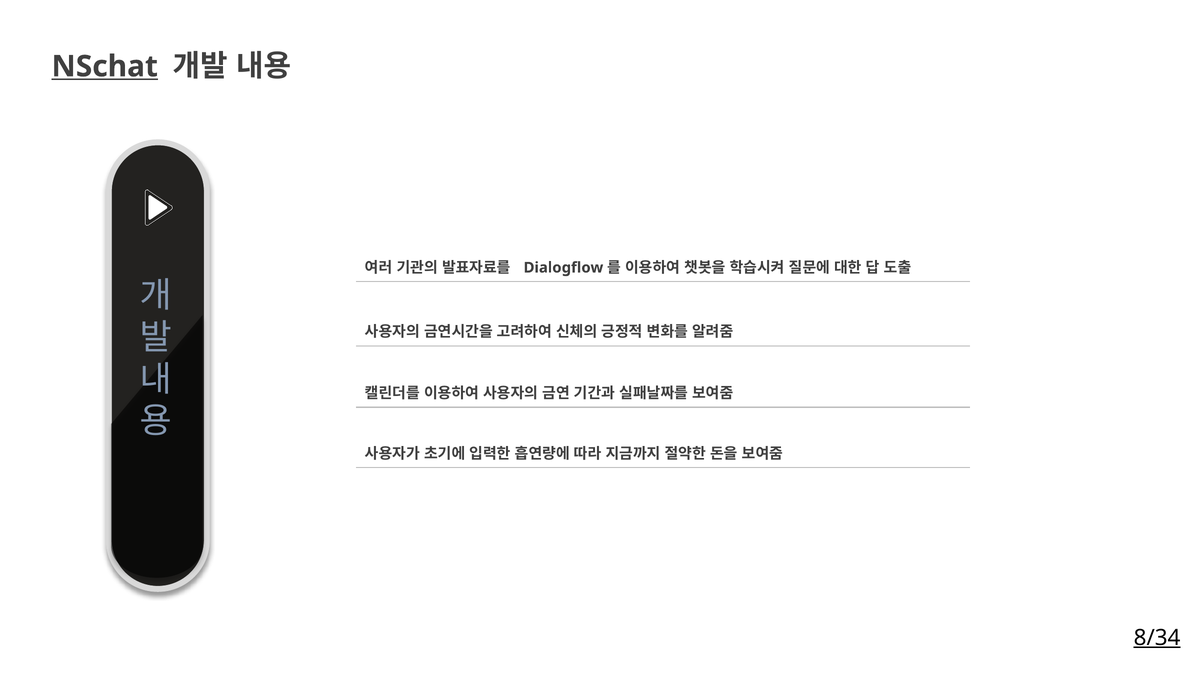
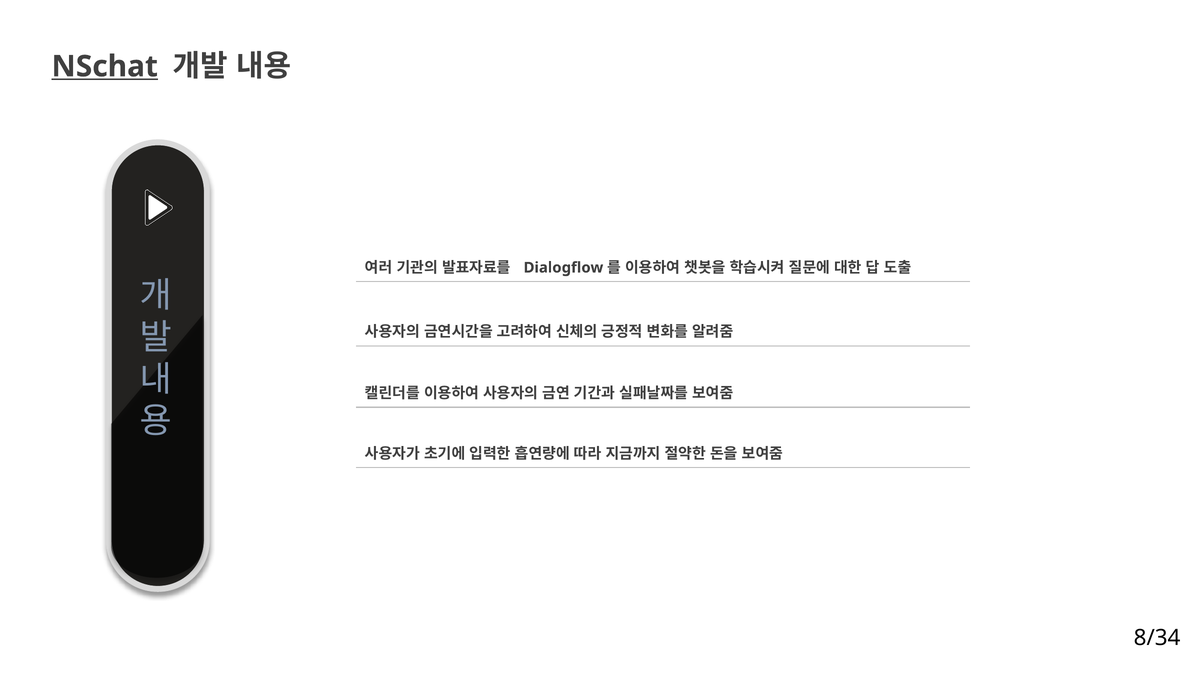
8/34 underline: present -> none (1157, 637)
